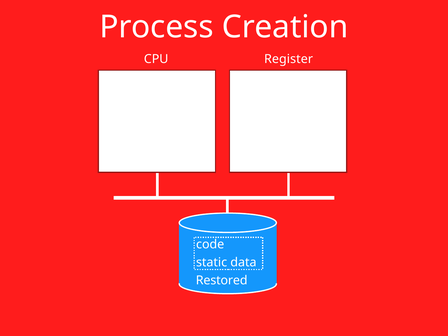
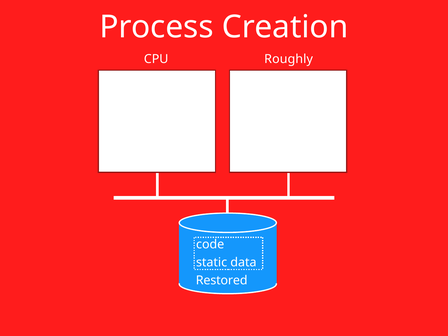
Register: Register -> Roughly (289, 59)
